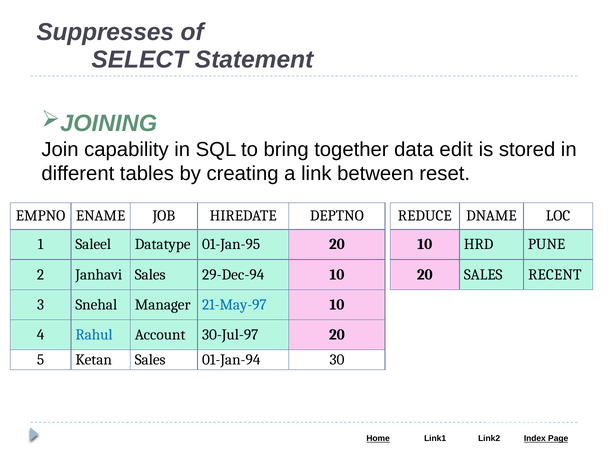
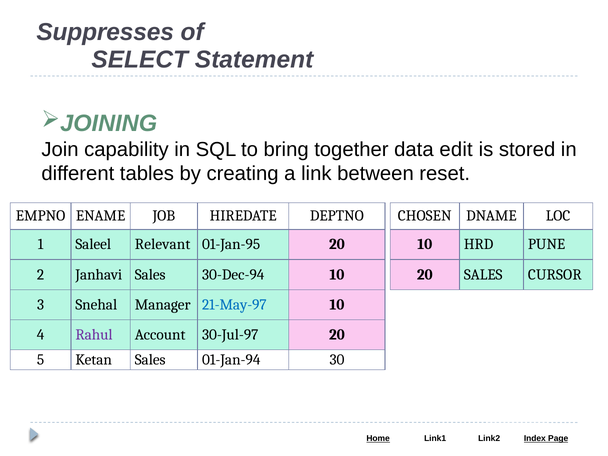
REDUCE: REDUCE -> CHOSEN (425, 216)
Datatype: Datatype -> Relevant (163, 244)
29-Dec-94: 29-Dec-94 -> 30-Dec-94 (233, 274)
RECENT: RECENT -> CURSOR (555, 274)
Rahul colour: blue -> purple (94, 335)
